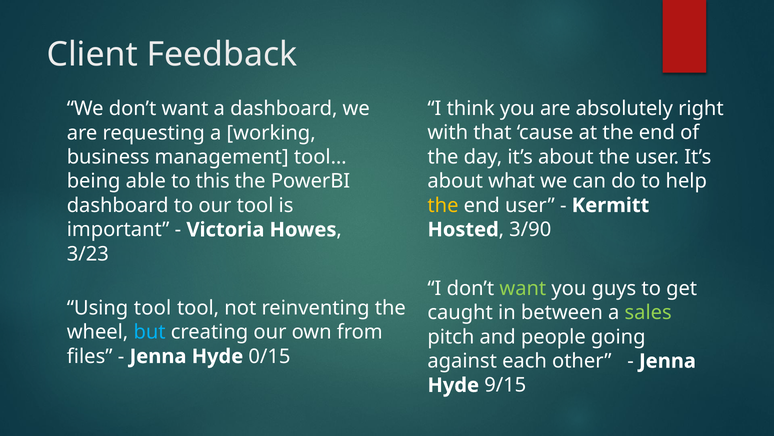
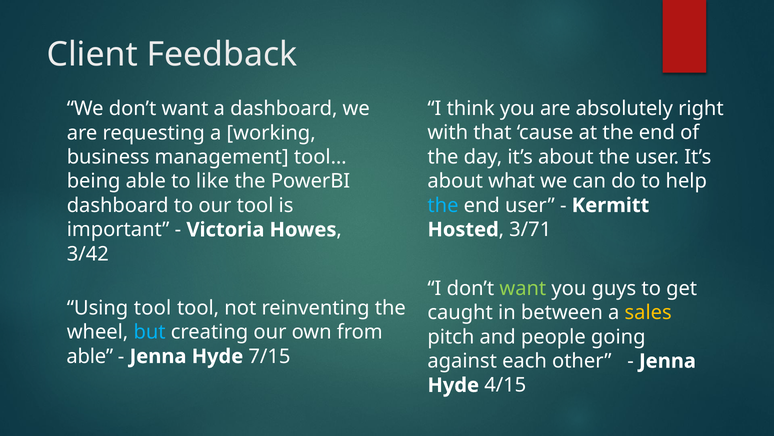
this: this -> like (212, 181)
the colour: yellow -> light blue (443, 205)
3/90: 3/90 -> 3/71 (530, 229)
3/23: 3/23 -> 3/42 (88, 254)
sales colour: light green -> yellow (648, 312)
files: files -> able (90, 356)
0/15: 0/15 -> 7/15 (269, 356)
9/15: 9/15 -> 4/15 (505, 385)
